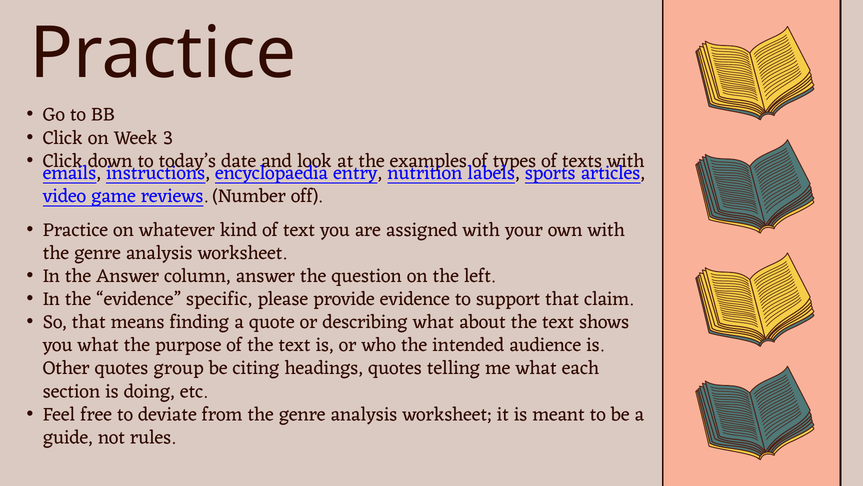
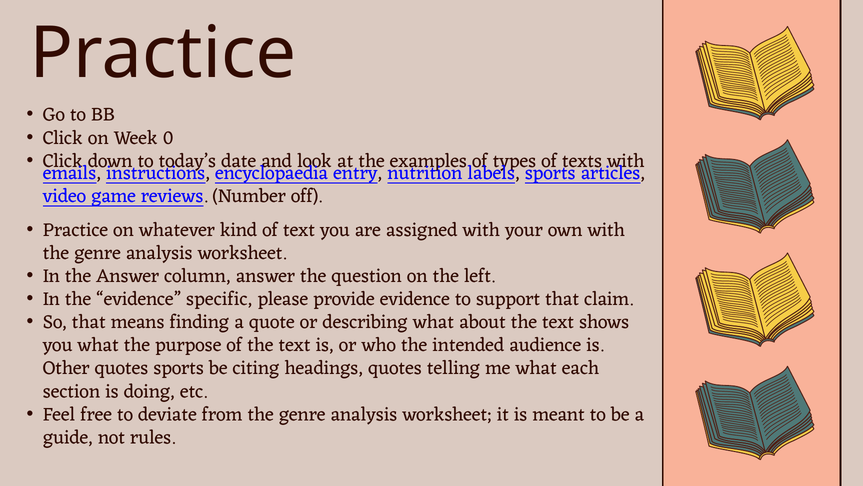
3: 3 -> 0 (168, 138)
quotes group: group -> sports (179, 368)
